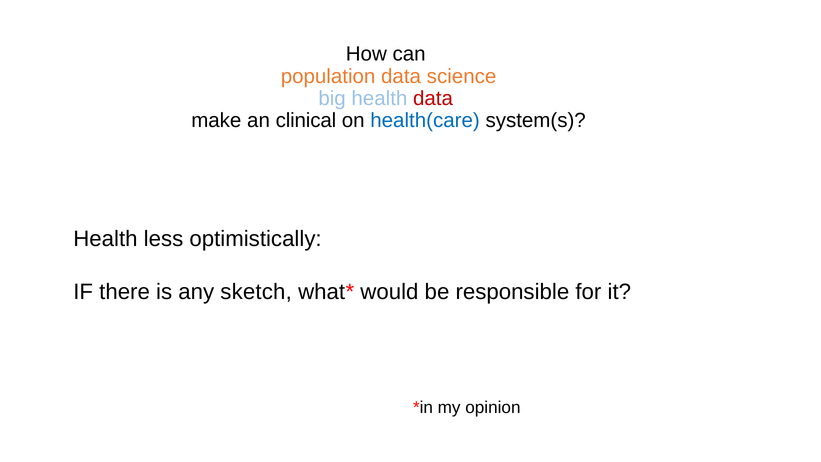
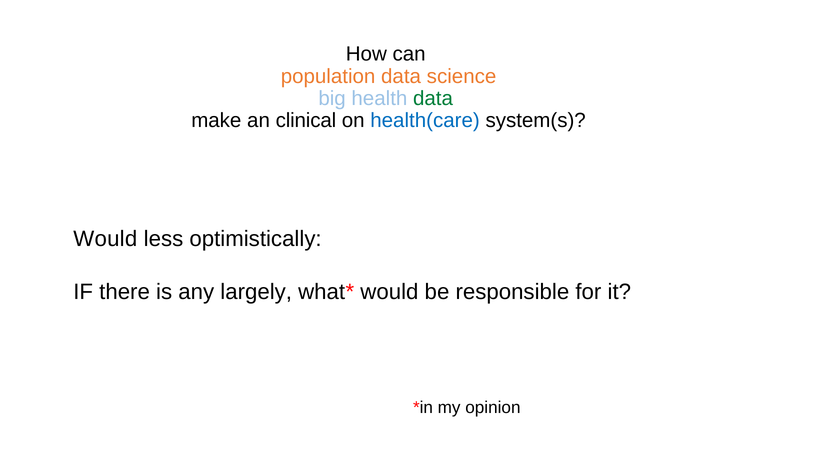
data colour: red -> green (433, 98)
Health: Health -> Would (105, 239)
sketch: sketch -> largely (256, 292)
